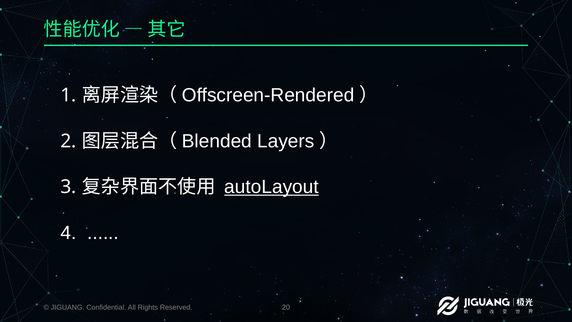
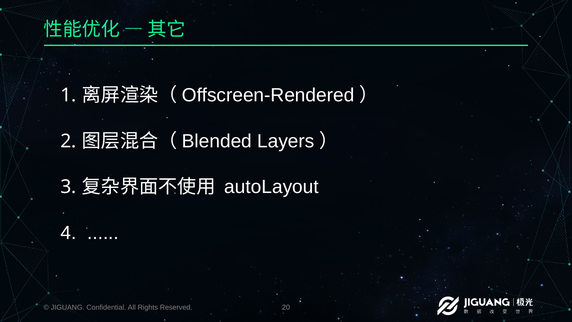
autoLayout underline: present -> none (272, 187)
